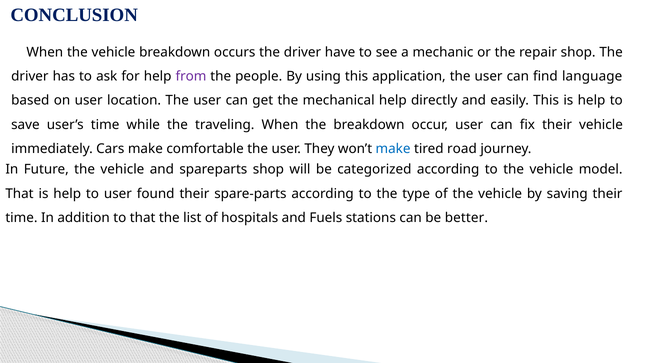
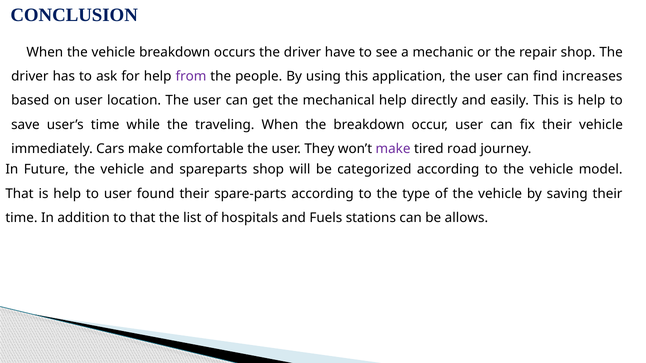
language: language -> increases (592, 76)
make colour: blue -> purple (393, 149)
better: better -> allows (466, 218)
